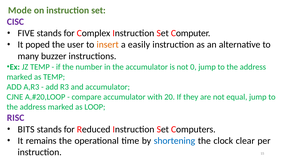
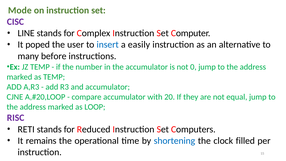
FIVE: FIVE -> LINE (26, 33)
insert colour: orange -> blue (108, 45)
buzzer: buzzer -> before (54, 56)
BITS: BITS -> RETI (26, 129)
clear: clear -> filled (245, 141)
